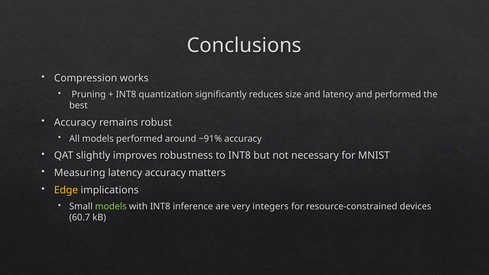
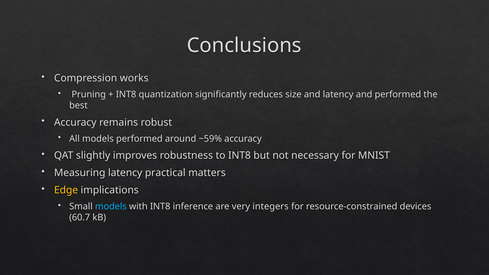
~91%: ~91% -> ~59% (210, 139)
latency accuracy: accuracy -> practical (165, 173)
models colour: light green -> light blue (111, 207)
